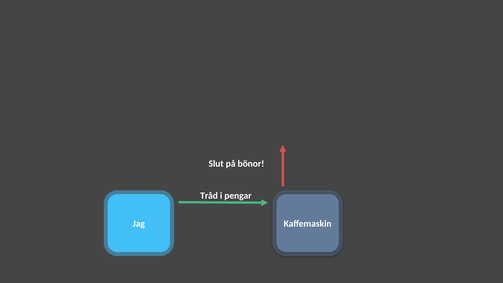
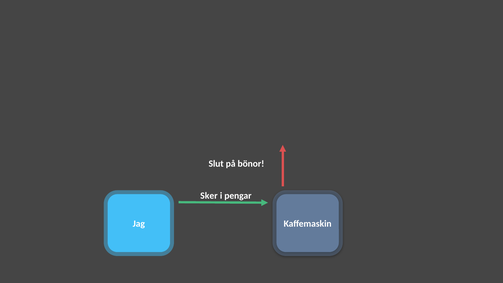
Tråd: Tråd -> Sker (209, 196)
